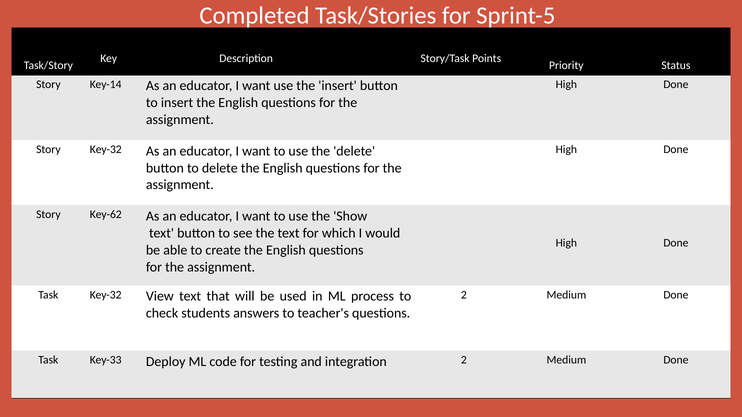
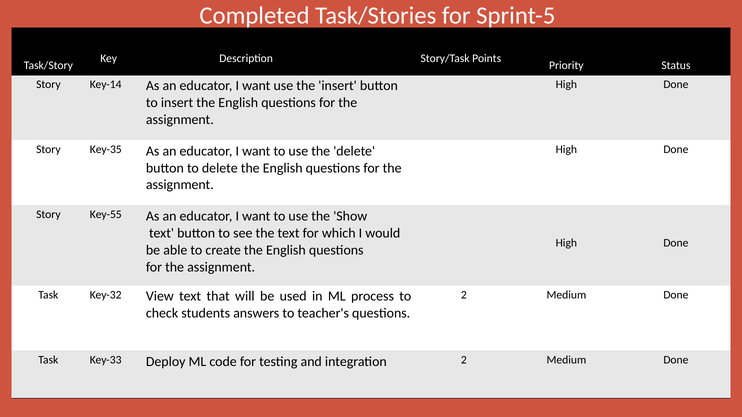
Story Key-32: Key-32 -> Key-35 (106, 150)
Key-62: Key-62 -> Key-55 (106, 215)
